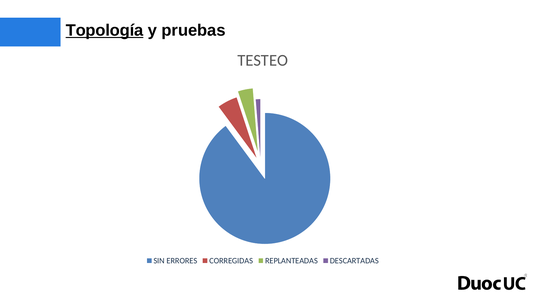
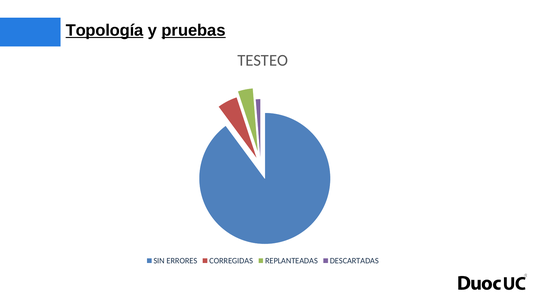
pruebas underline: none -> present (194, 30)
